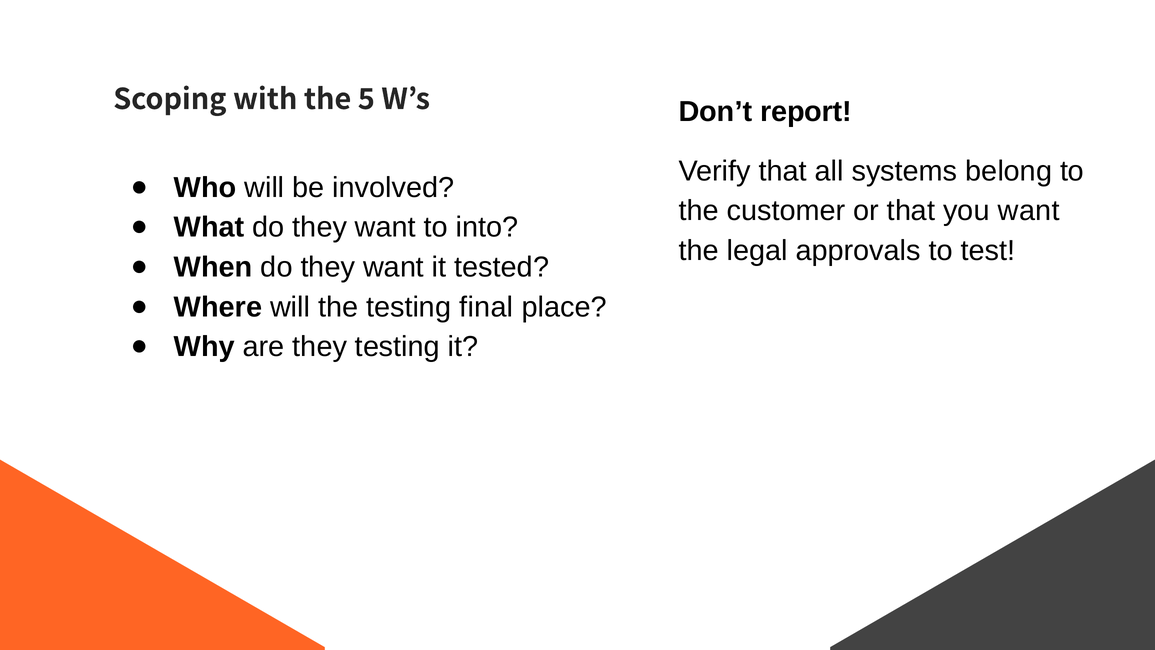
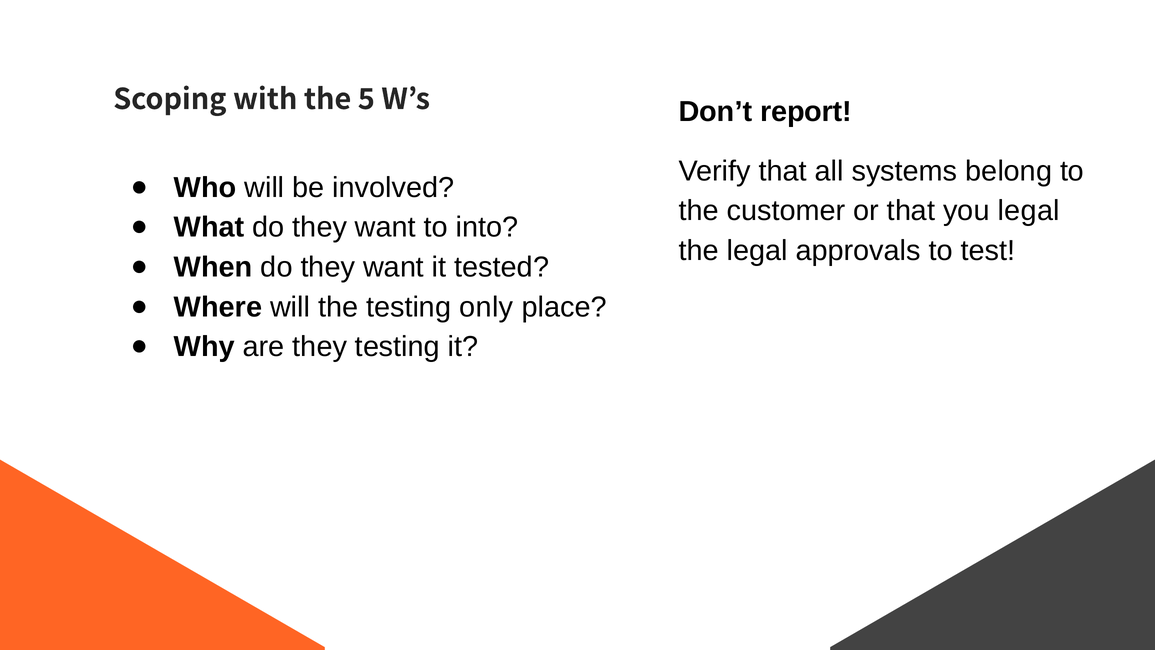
you want: want -> legal (1029, 211)
final: final -> only (486, 307)
